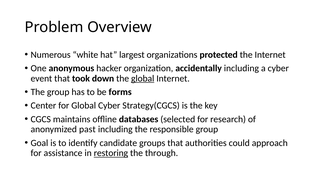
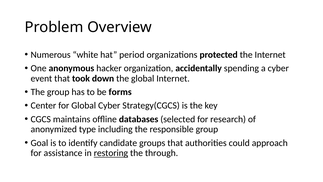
largest: largest -> period (132, 55)
accidentally including: including -> spending (241, 68)
global underline: present -> none (143, 78)
past: past -> type (87, 129)
